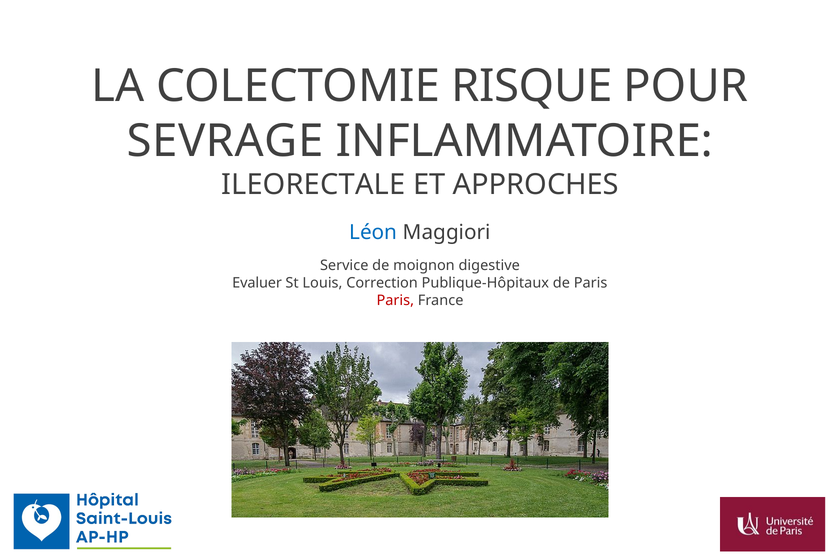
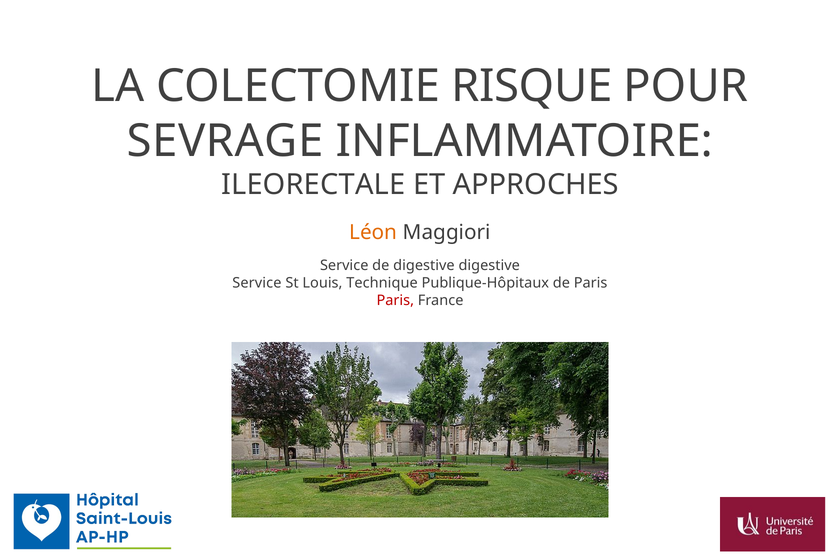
Léon colour: blue -> orange (373, 232)
de moignon: moignon -> digestive (424, 266)
Evaluer: Evaluer -> Service (257, 283)
Correction: Correction -> Technique (382, 283)
